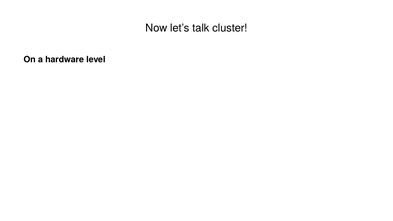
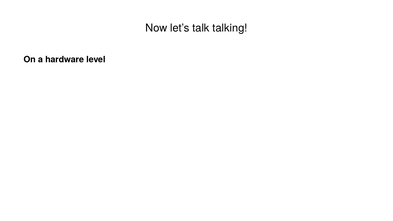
cluster: cluster -> talking (230, 28)
